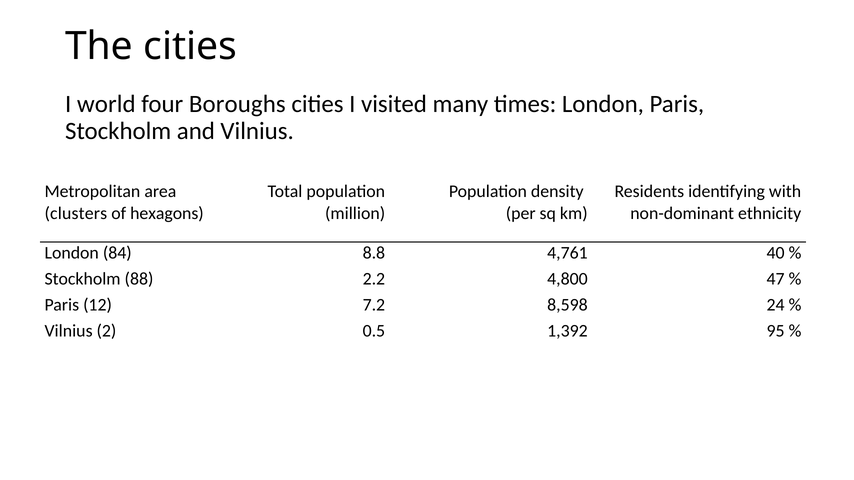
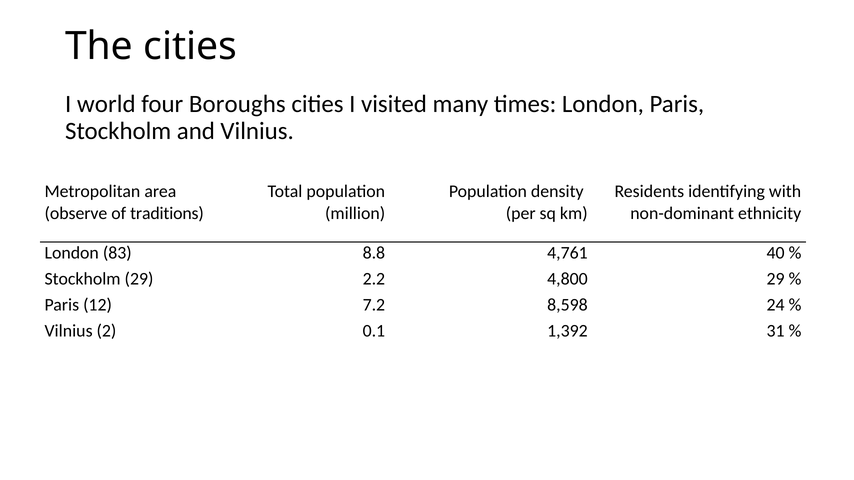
clusters: clusters -> observe (76, 214)
hexagons: hexagons -> traditions (167, 214)
84: 84 -> 83 (117, 253)
Stockholm 88: 88 -> 29 (139, 279)
4,800 47: 47 -> 29 (776, 279)
0.5: 0.5 -> 0.1 (374, 331)
95: 95 -> 31 (776, 331)
